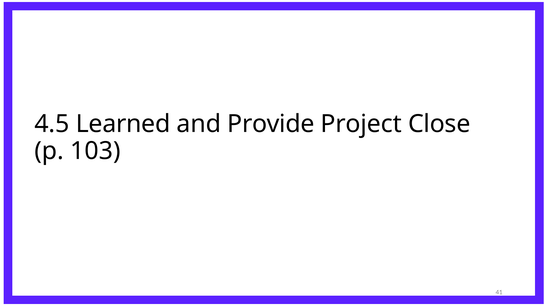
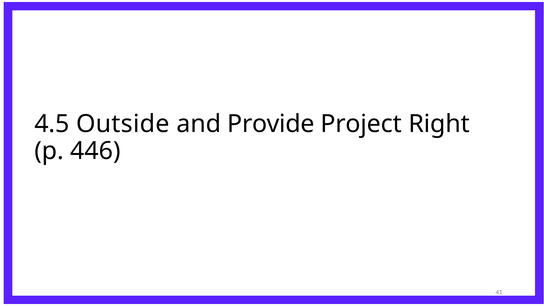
Learned: Learned -> Outside (123, 124)
Close: Close -> Right (439, 124)
103: 103 -> 446 (95, 151)
